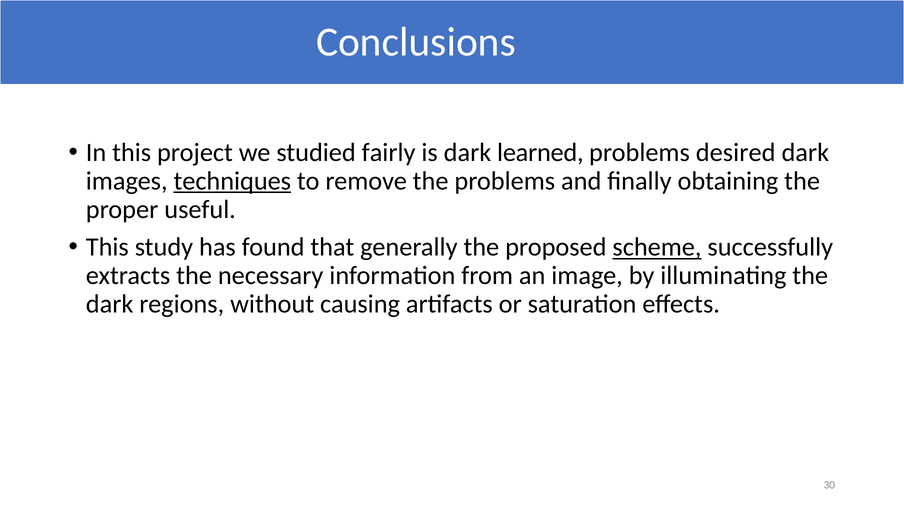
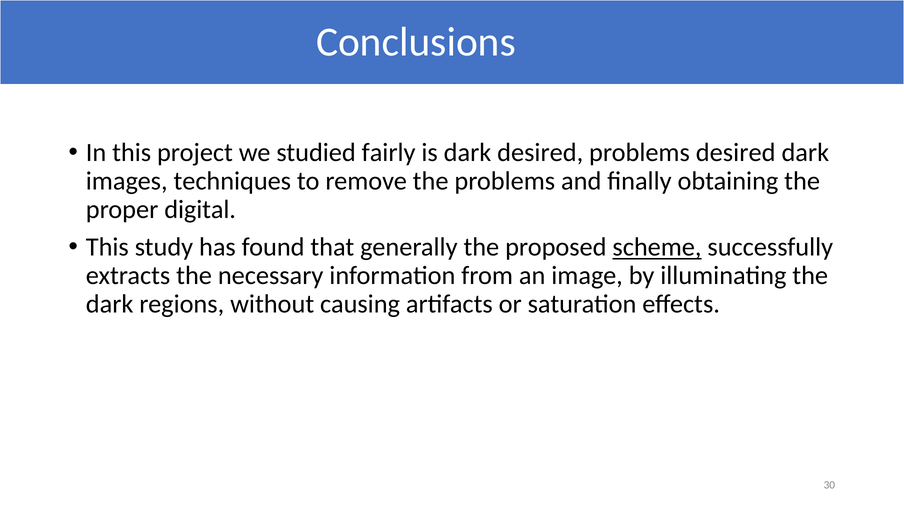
dark learned: learned -> desired (540, 153)
techniques underline: present -> none (232, 181)
useful: useful -> digital (200, 210)
